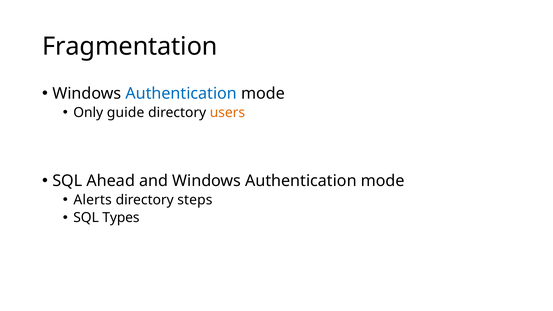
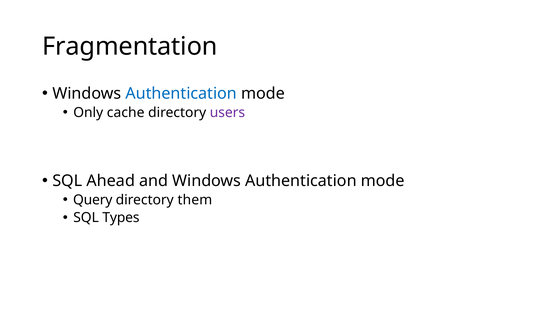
guide: guide -> cache (126, 113)
users colour: orange -> purple (227, 113)
Alerts: Alerts -> Query (93, 200)
steps: steps -> them (195, 200)
